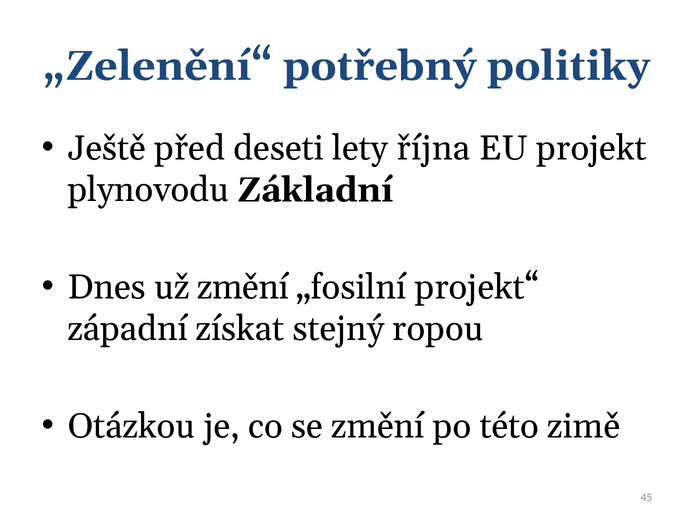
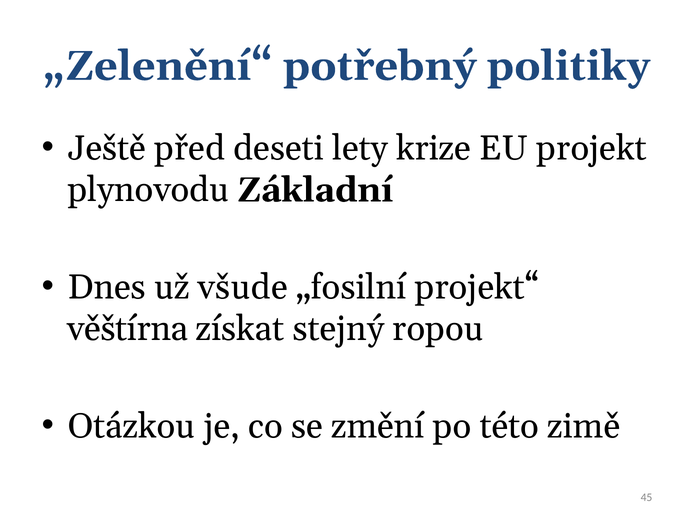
října: října -> krize (434, 148)
už změní: změní -> všude (243, 287)
západní: západní -> věštírna (128, 329)
